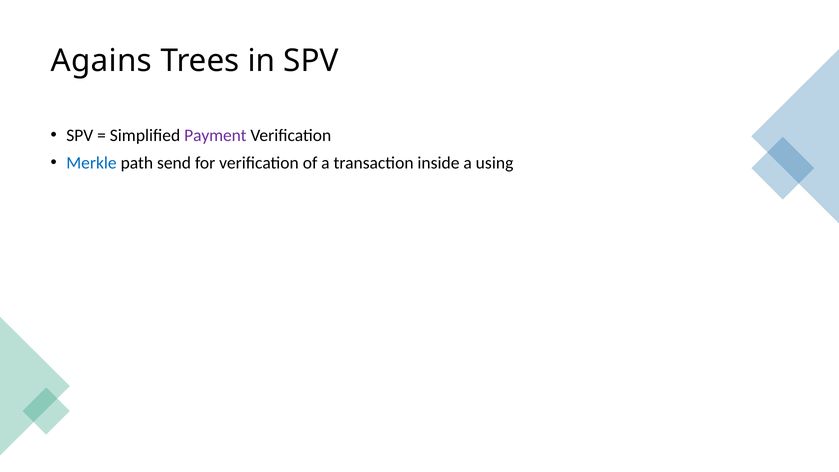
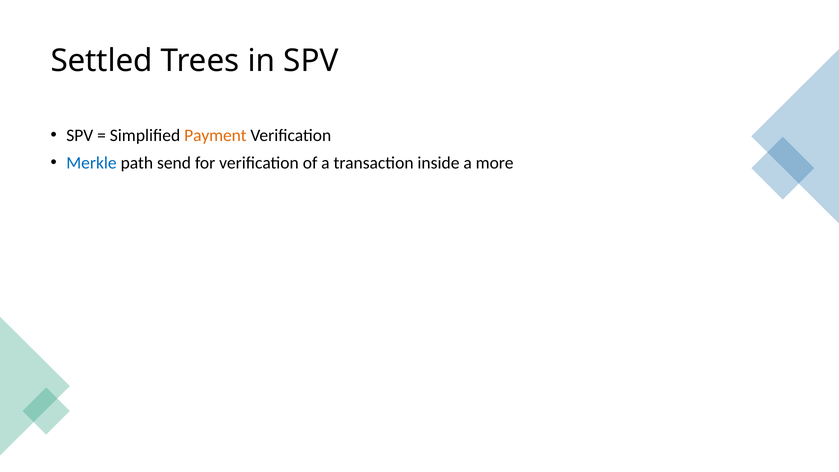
Agains: Agains -> Settled (102, 61)
Payment colour: purple -> orange (215, 135)
using: using -> more (495, 163)
